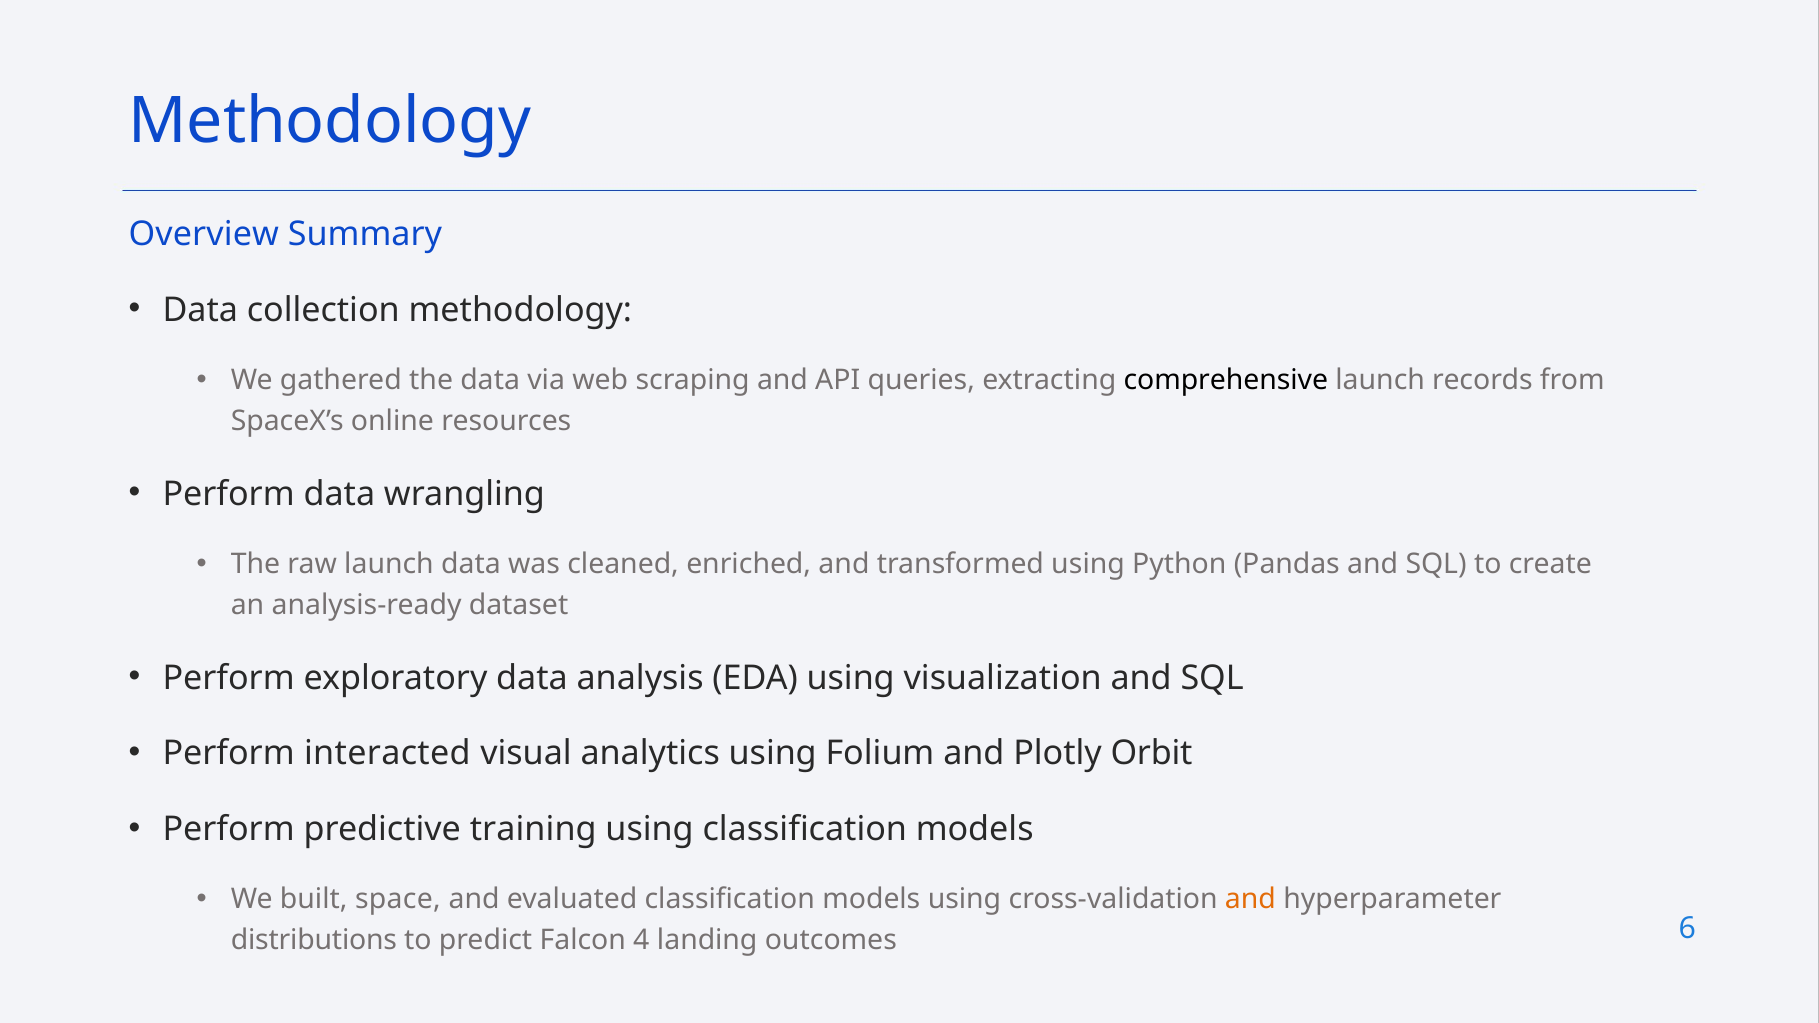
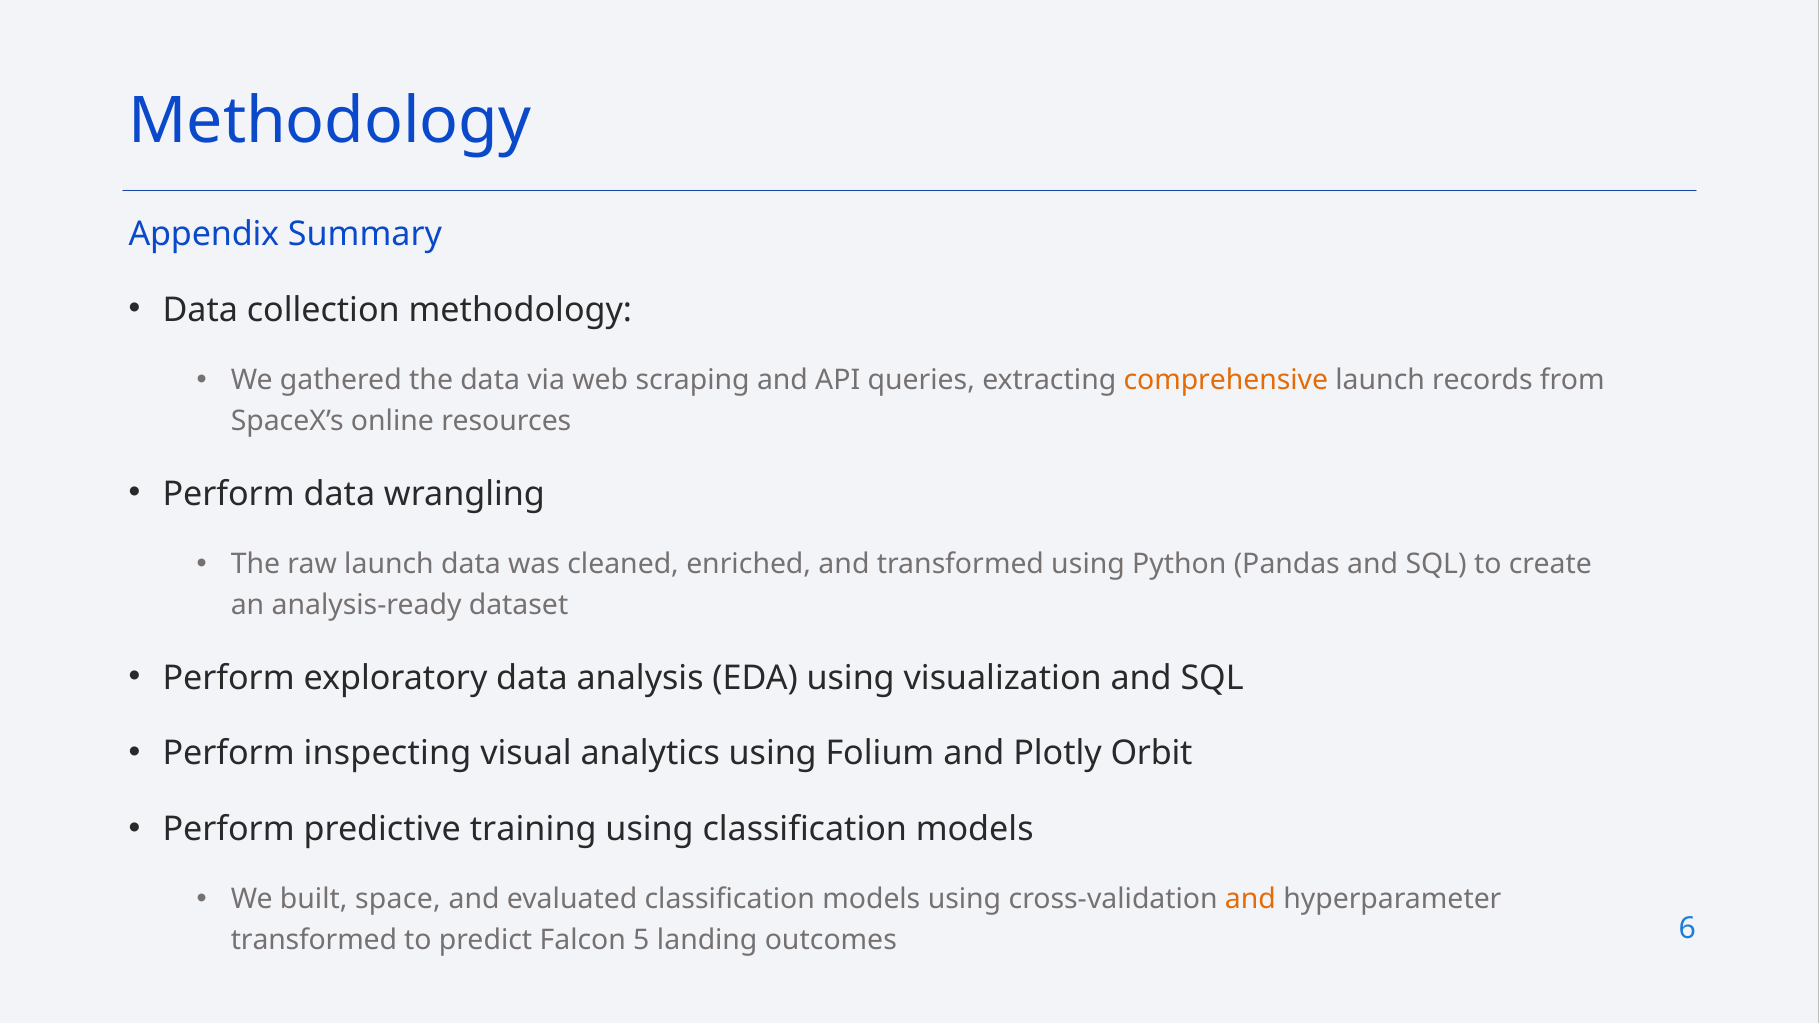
Overview: Overview -> Appendix (204, 234)
comprehensive colour: black -> orange (1226, 380)
interacted: interacted -> inspecting (387, 754)
distributions: distributions -> transformed (314, 941)
4: 4 -> 5 (641, 941)
